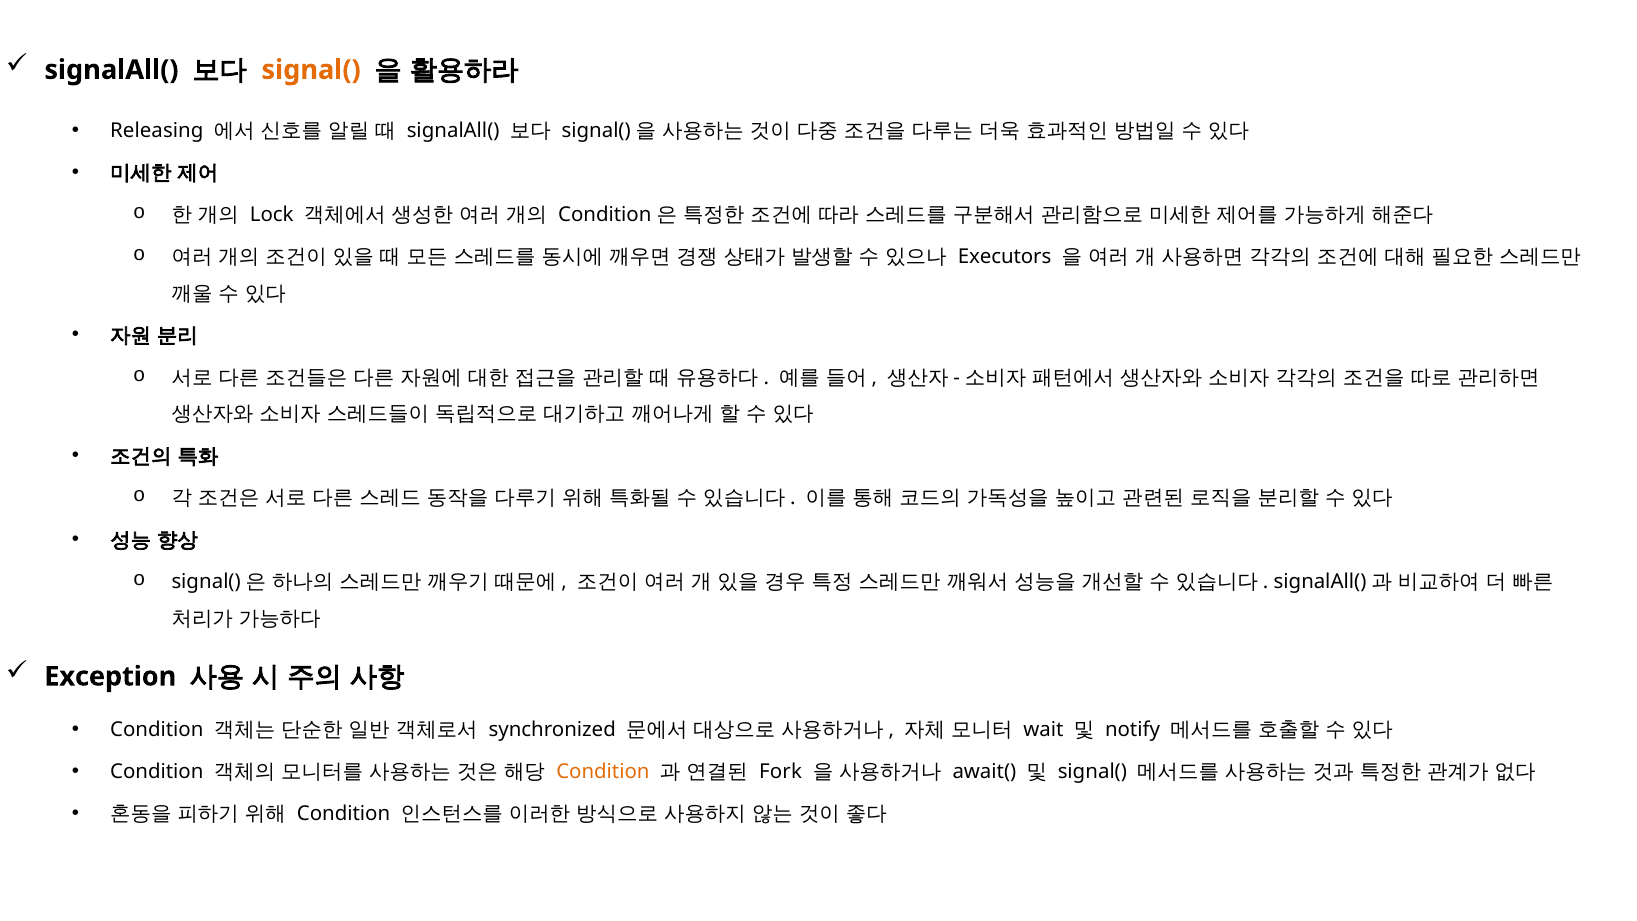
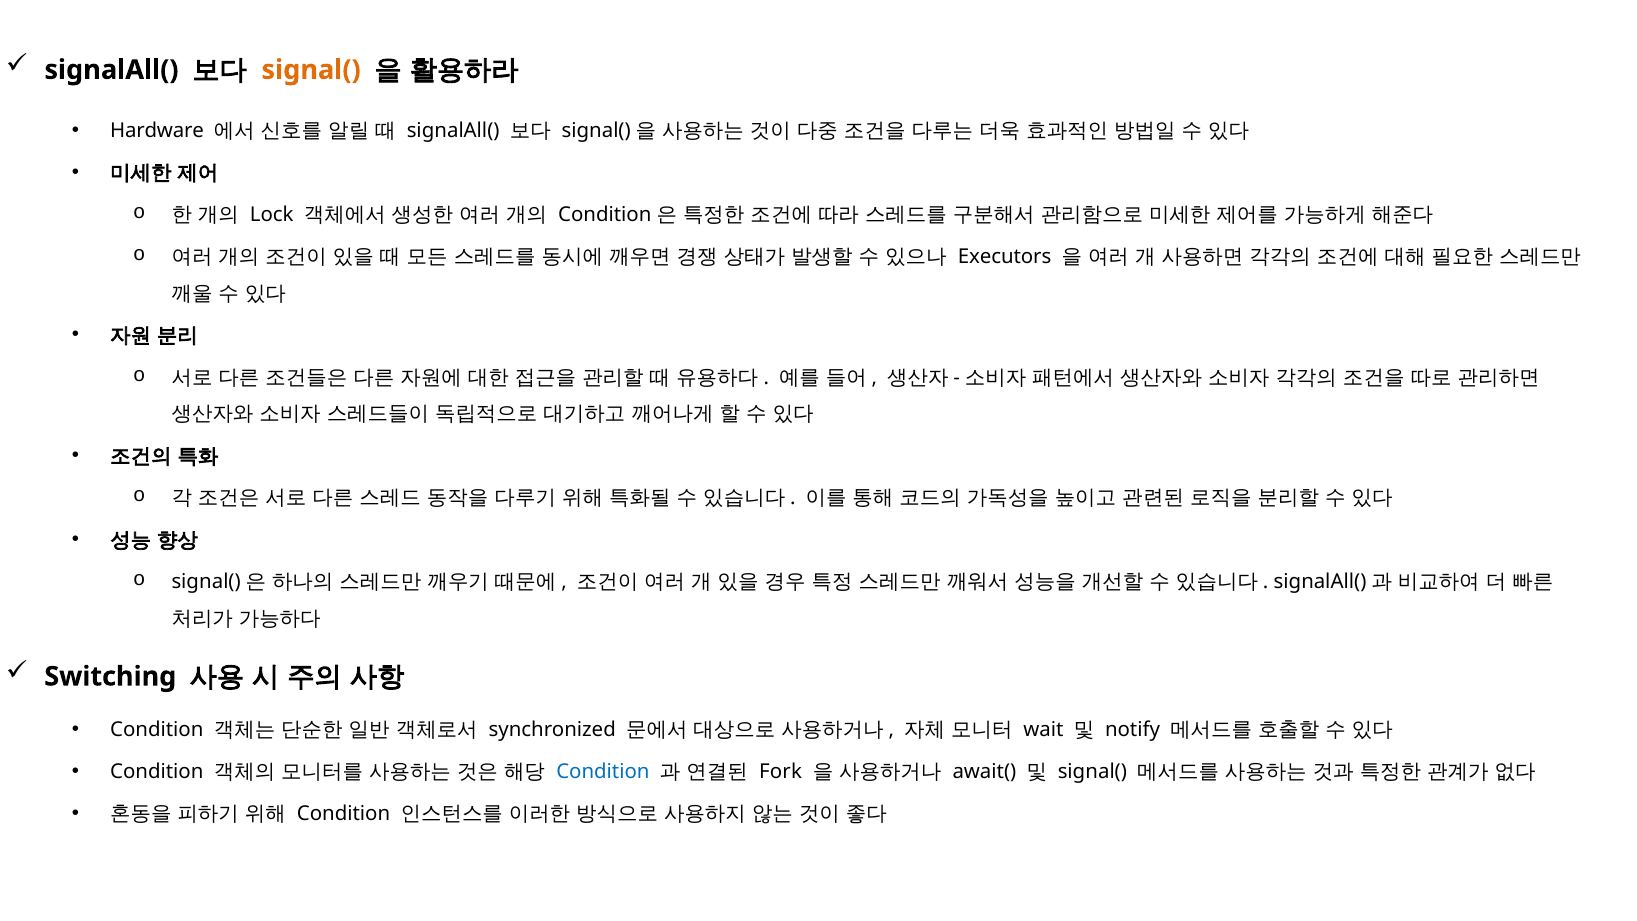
Releasing: Releasing -> Hardware (157, 131)
Exception: Exception -> Switching (110, 676)
Condition colour: orange -> blue (603, 771)
